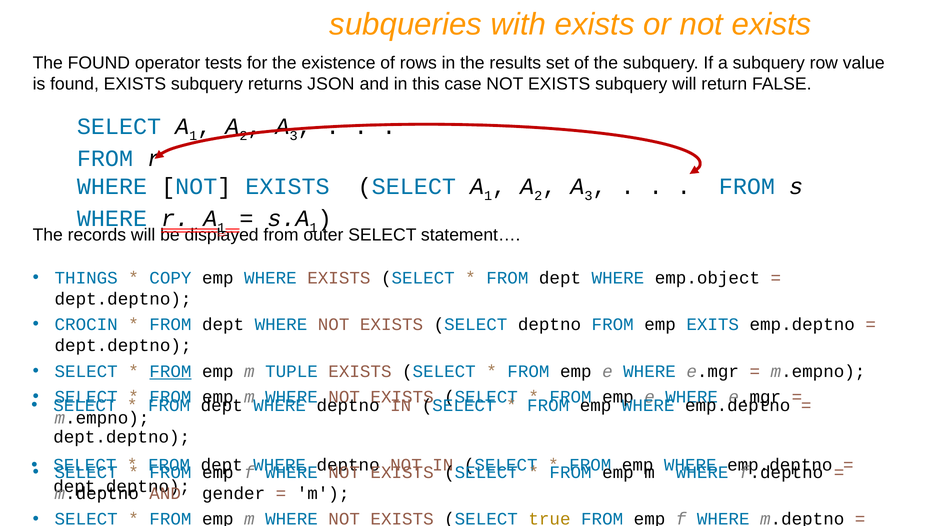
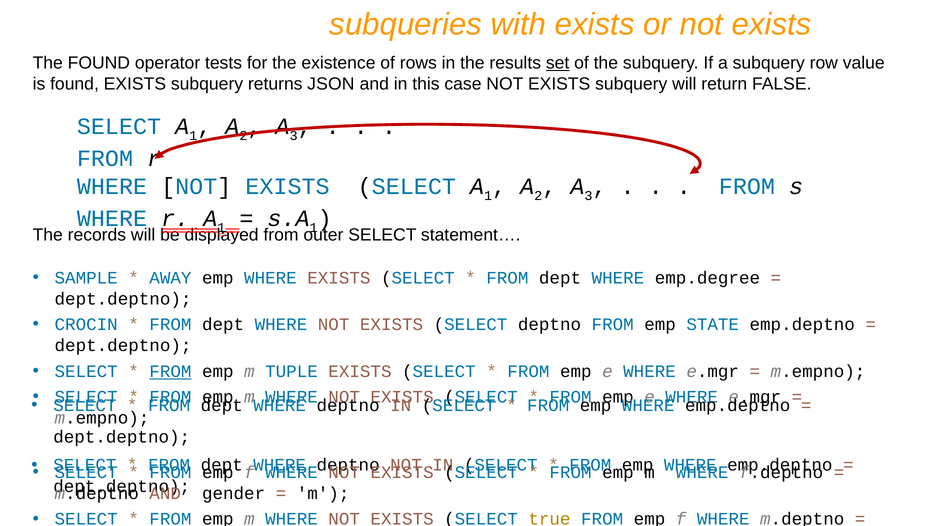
set underline: none -> present (558, 63)
THINGS: THINGS -> SAMPLE (86, 278)
COPY: COPY -> AWAY (170, 278)
emp.object: emp.object -> emp.degree (707, 278)
EXITS: EXITS -> STATE (713, 325)
